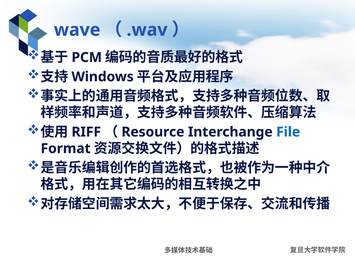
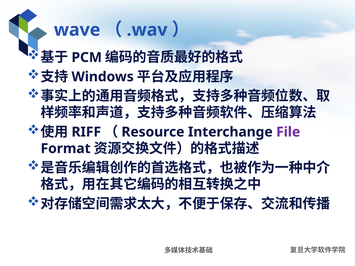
File colour: blue -> purple (288, 132)
